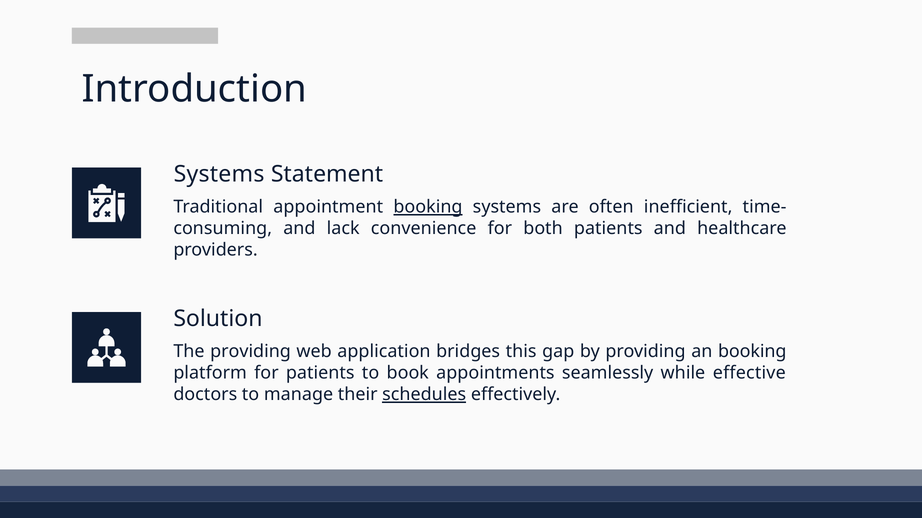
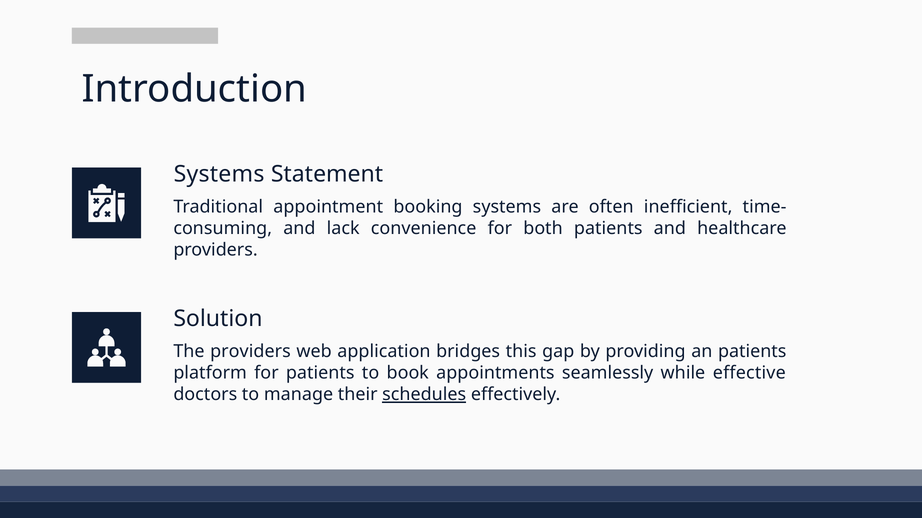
booking underline: present -> none (428, 207)
The providing: providing -> providers (250, 352)
an booking: booking -> patients (752, 352)
